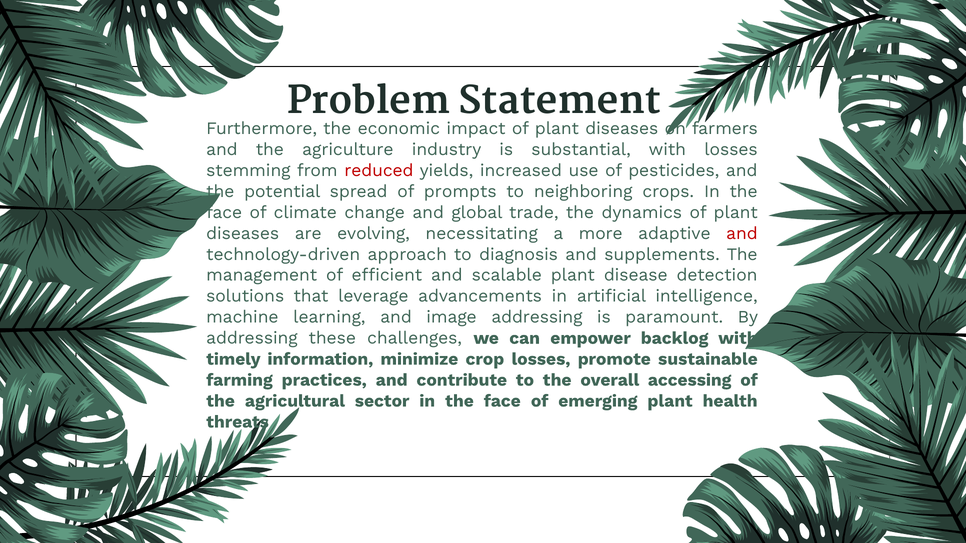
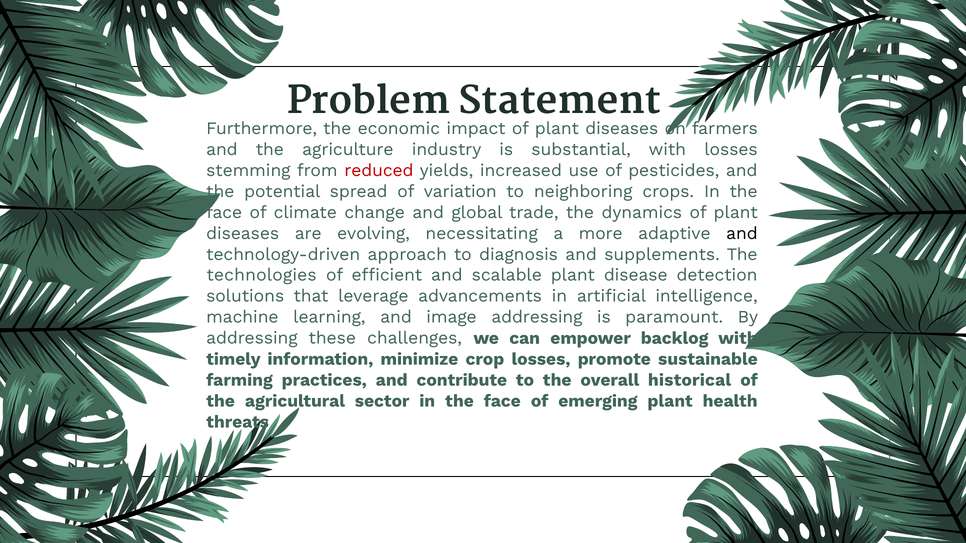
prompts: prompts -> variation (460, 192)
and colour: red -> black (742, 233)
management: management -> technologies (262, 275)
accessing: accessing -> historical (689, 380)
